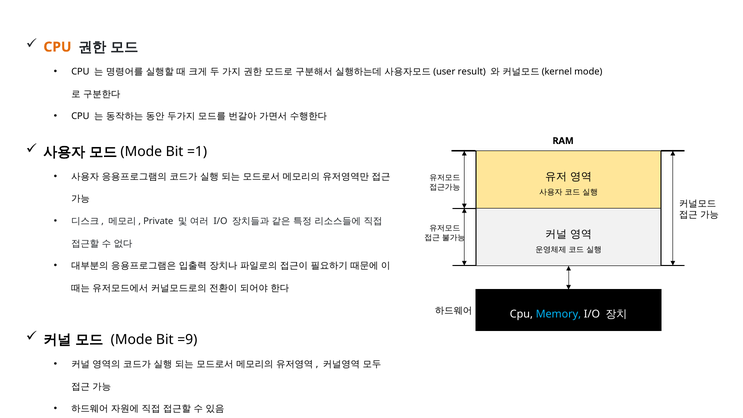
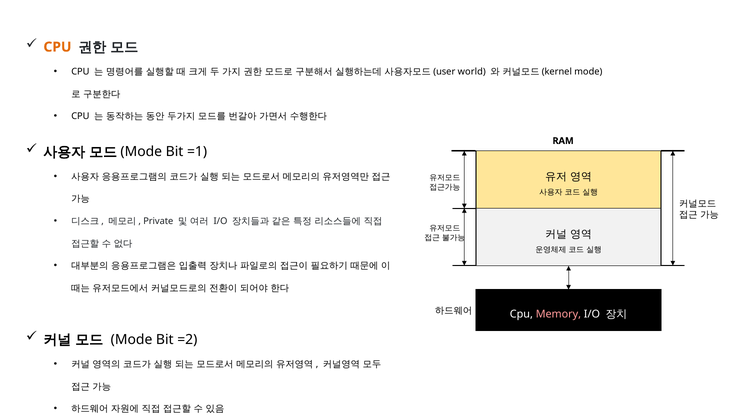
result: result -> world (472, 72)
Memory colour: light blue -> pink (558, 314)
=9: =9 -> =2 (187, 339)
